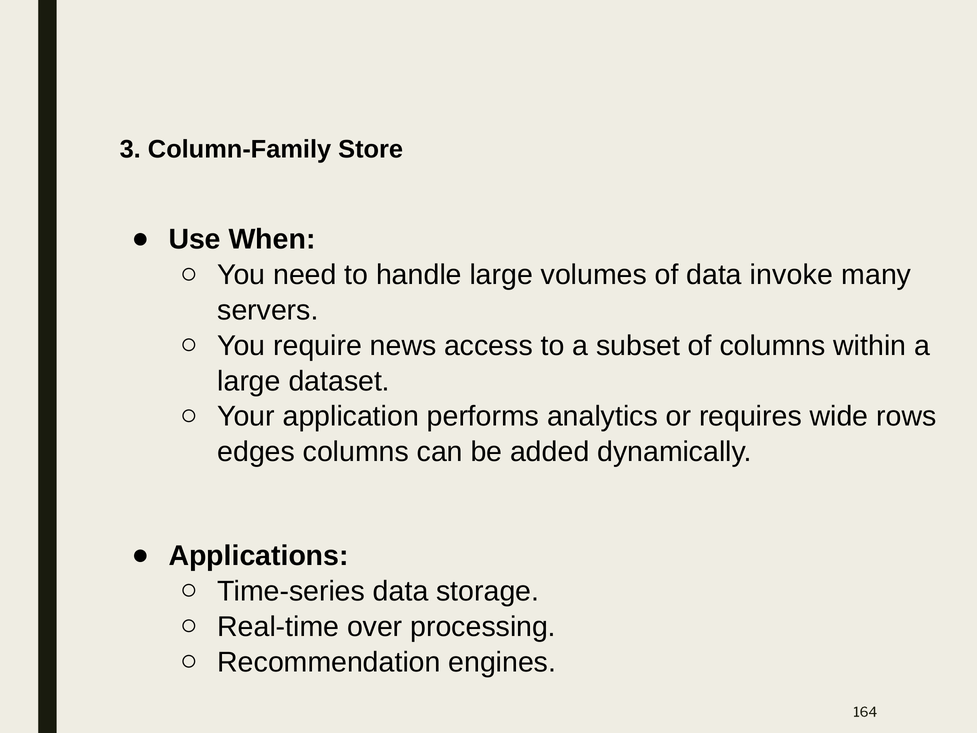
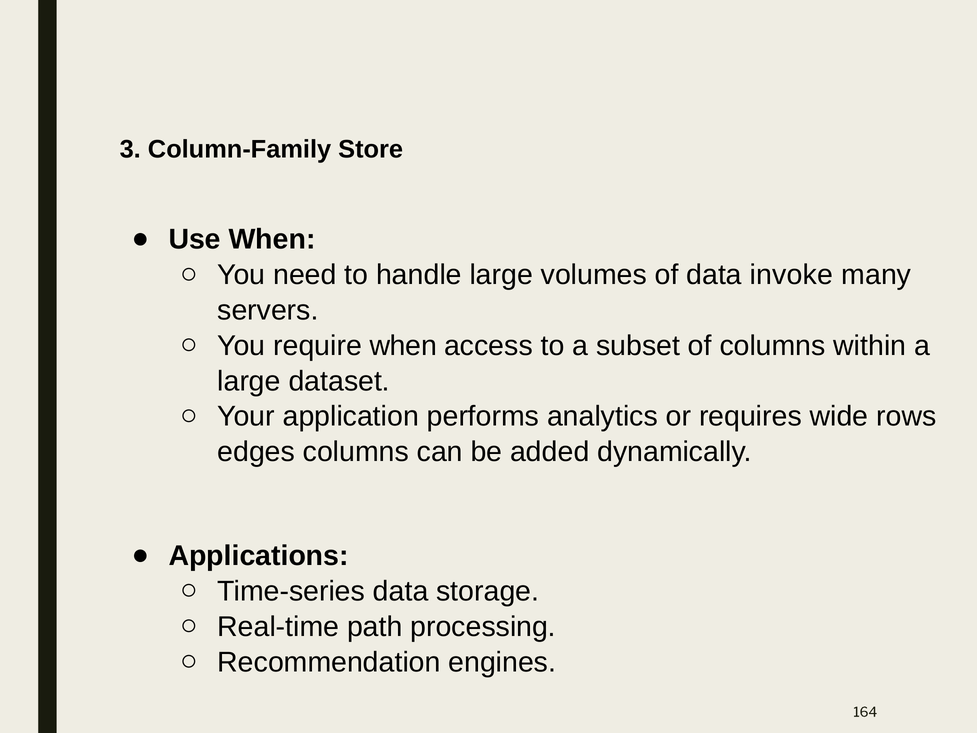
require news: news -> when (403, 346)
over: over -> path (375, 626)
